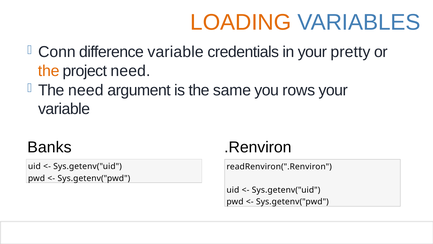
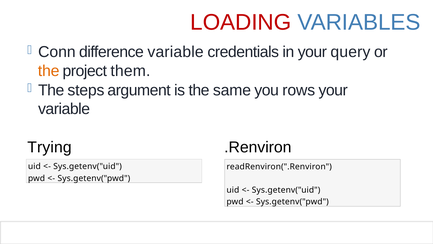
LOADING colour: orange -> red (241, 22)
pretty: pretty -> query (350, 52)
project need: need -> them (130, 71)
The need: need -> steps (86, 90)
Banks: Banks -> Trying (49, 147)
